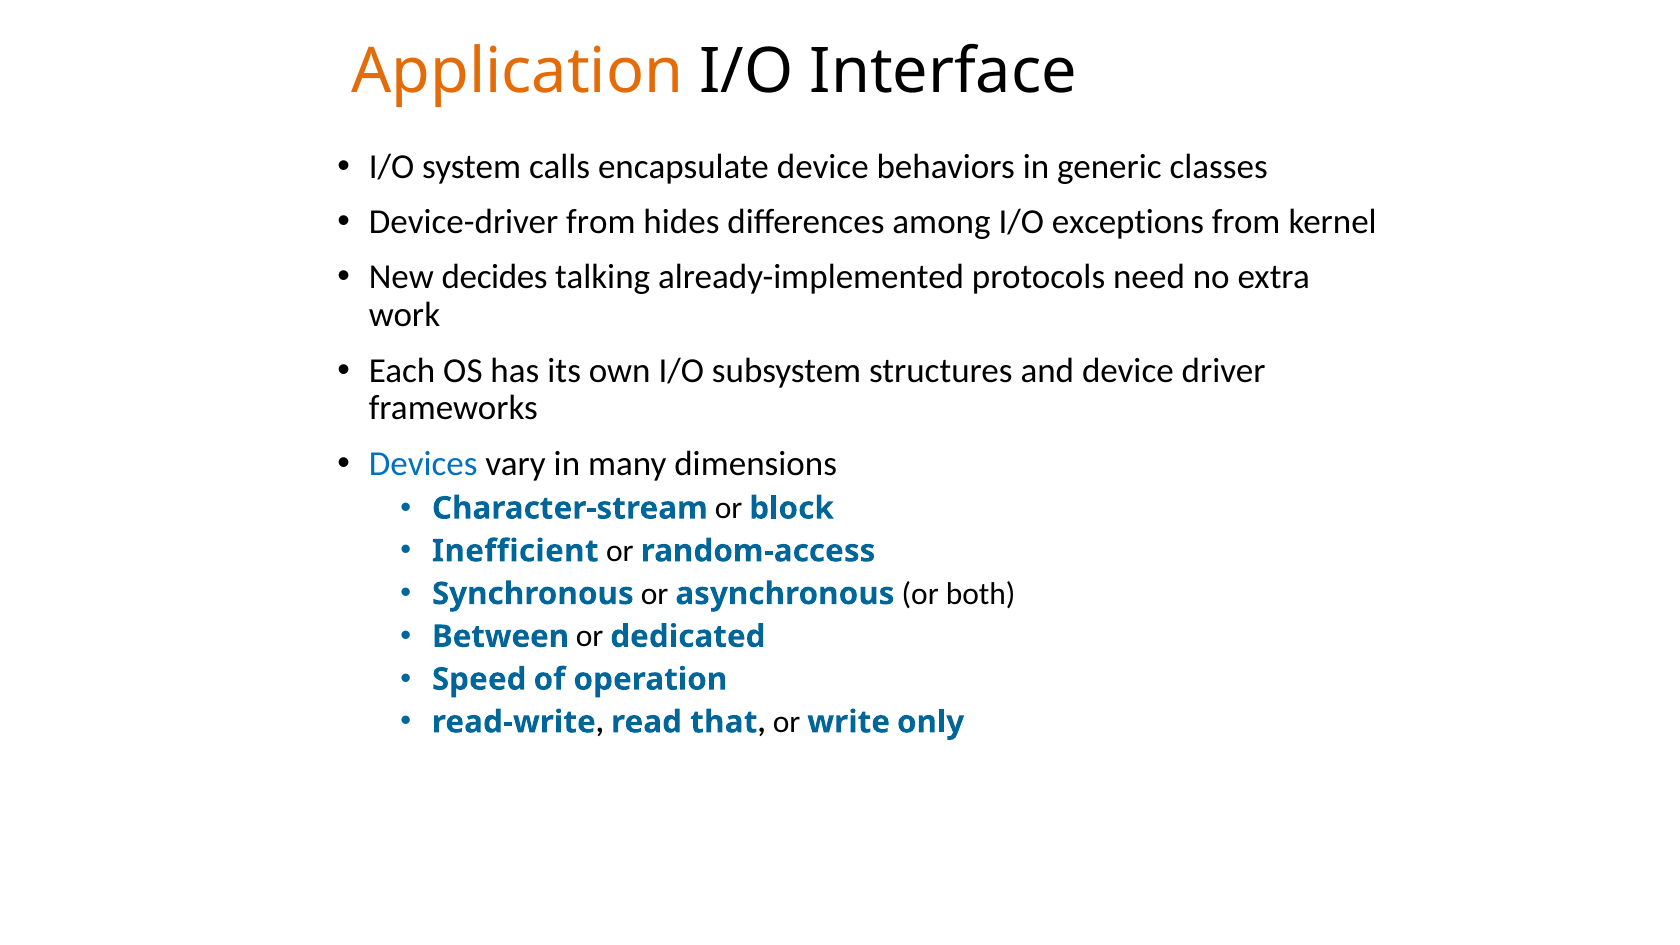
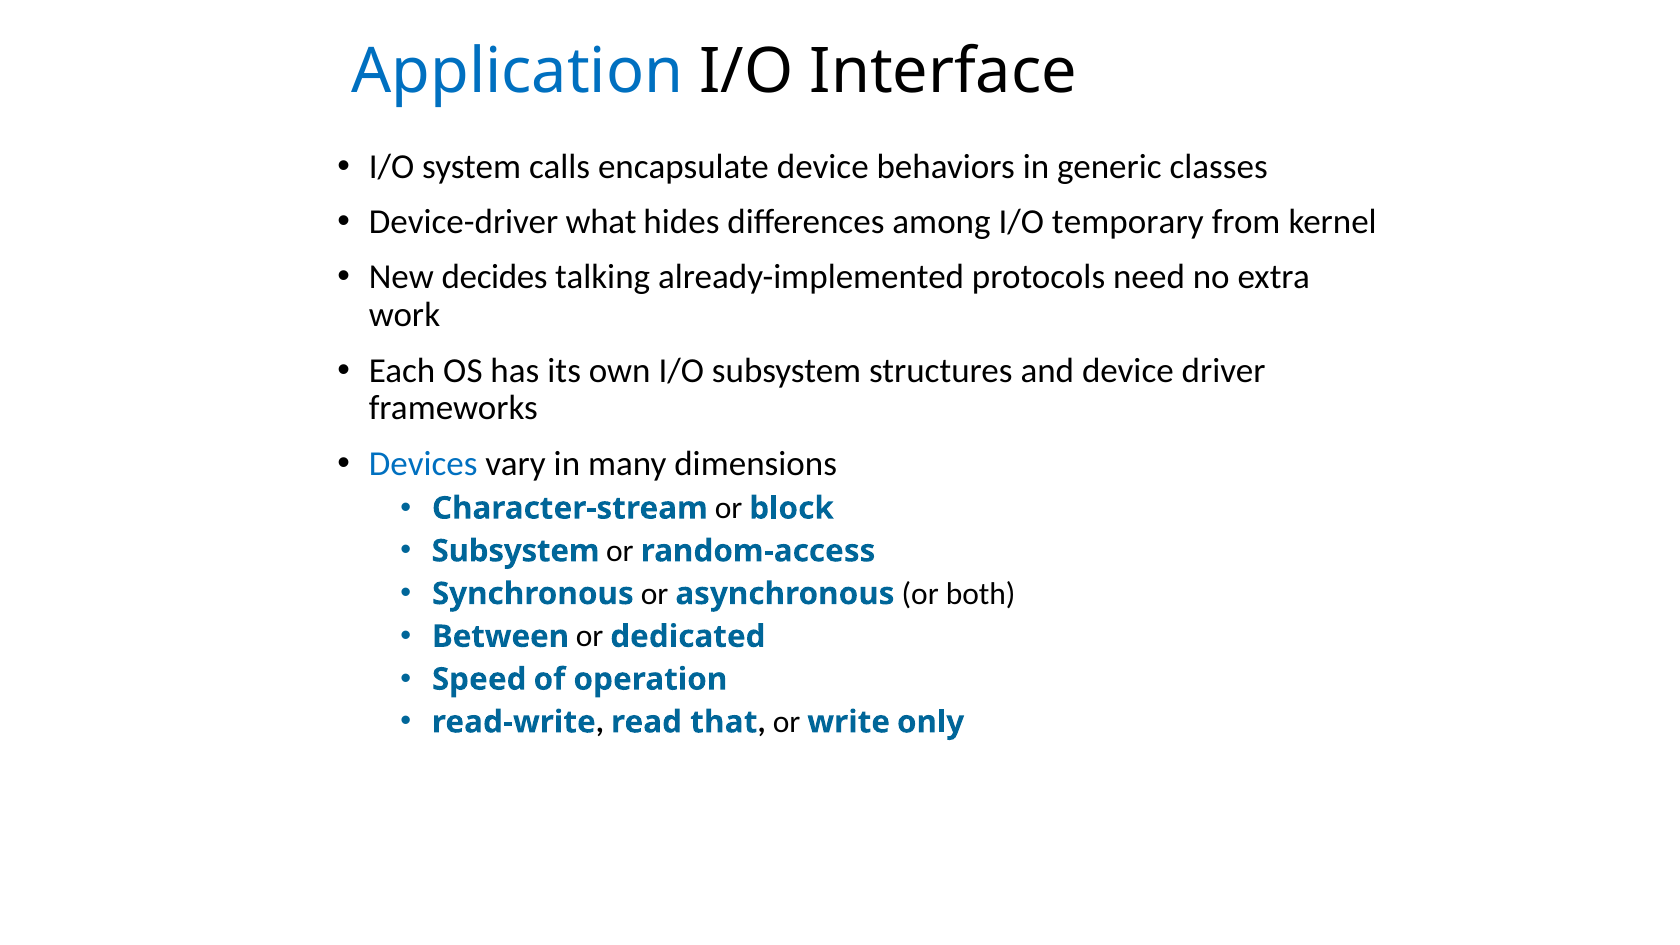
Application colour: orange -> blue (517, 72)
Device-driver from: from -> what (601, 222)
exceptions: exceptions -> temporary (1128, 222)
Inefficient: Inefficient -> Subsystem (516, 551)
